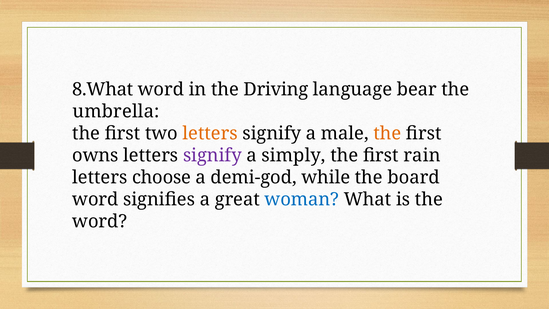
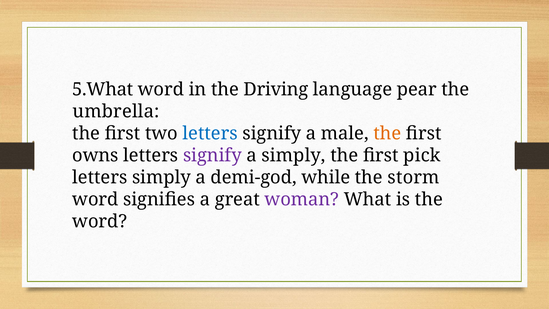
8.What: 8.What -> 5.What (103, 90)
bear: bear -> pear (417, 90)
letters colour: orange -> blue (210, 133)
rain: rain -> pick (422, 155)
letters choose: choose -> simply (161, 177)
board: board -> storm (414, 177)
woman colour: blue -> purple (302, 199)
